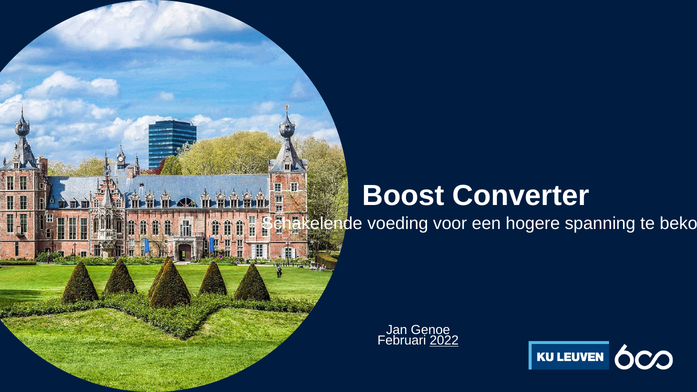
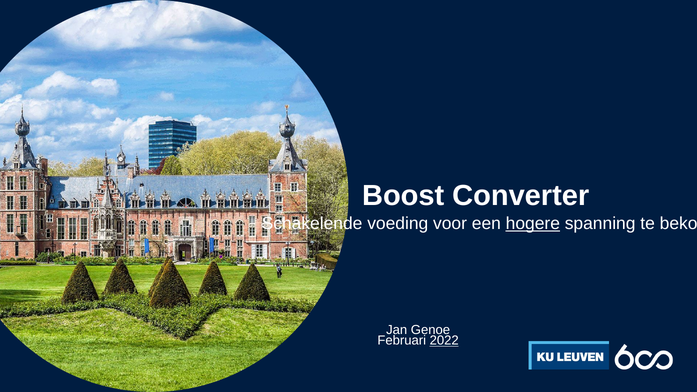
hogere underline: none -> present (533, 223)
